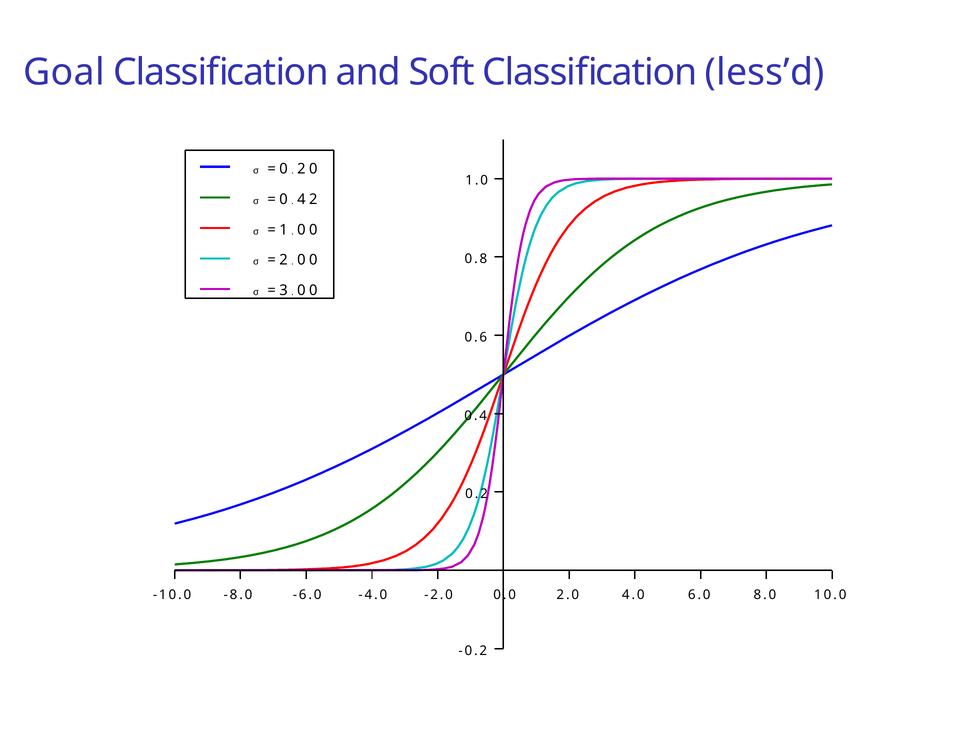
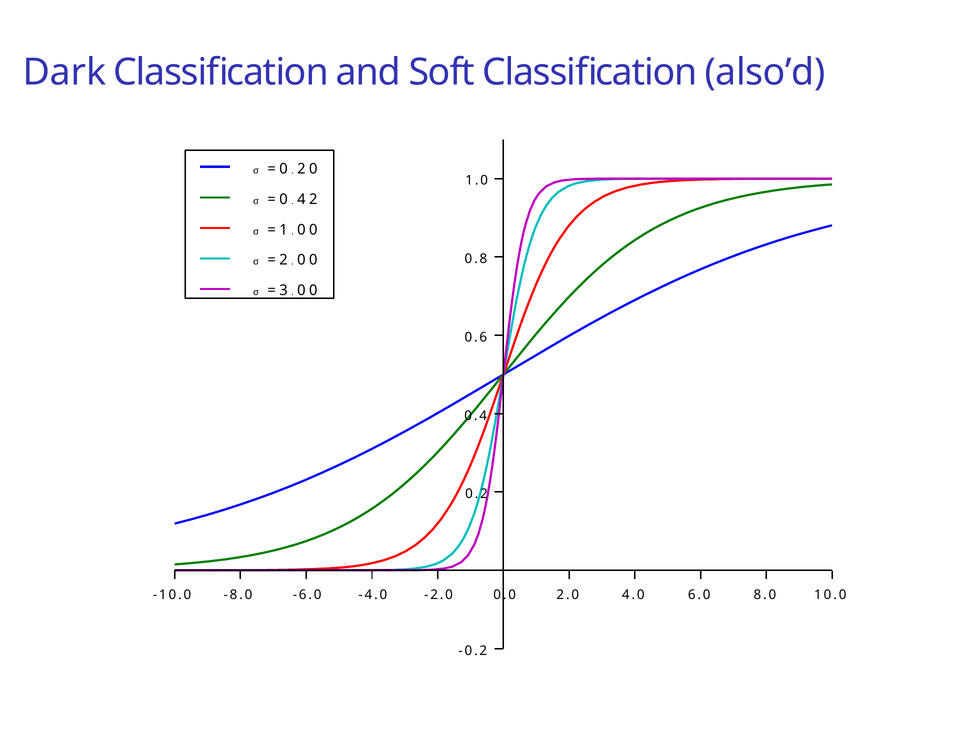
Goal: Goal -> Dark (64, 72)
less’d: less’d -> also’d (765, 72)
